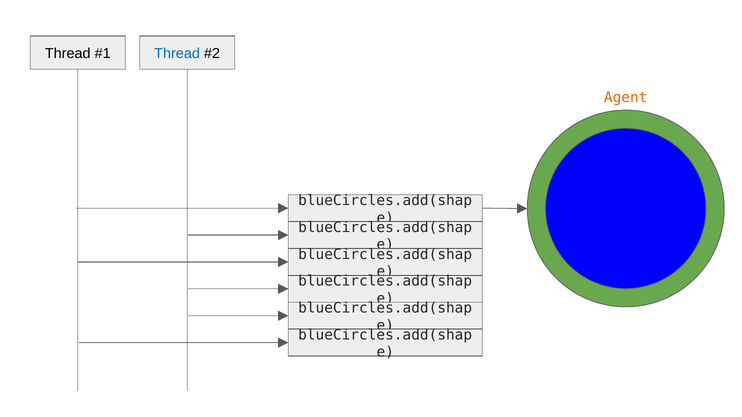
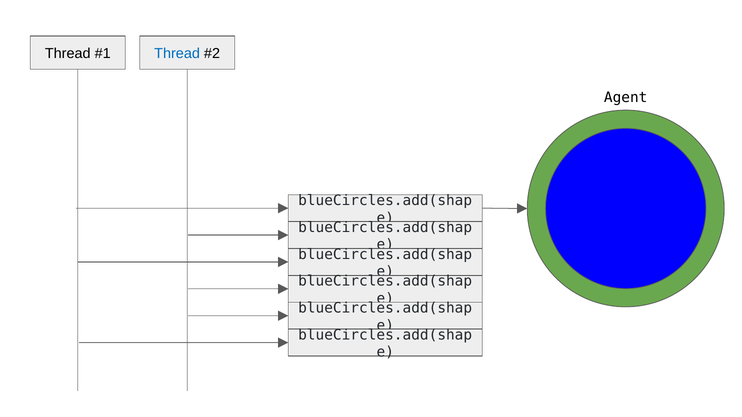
Agent colour: orange -> black (626, 97)
